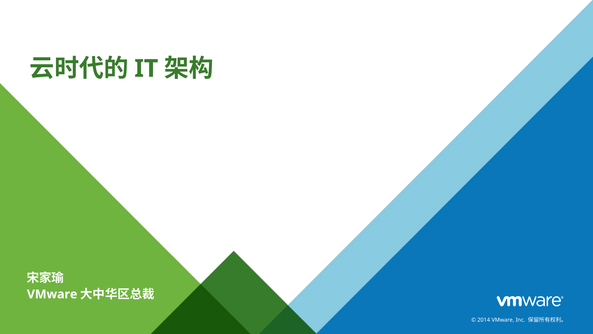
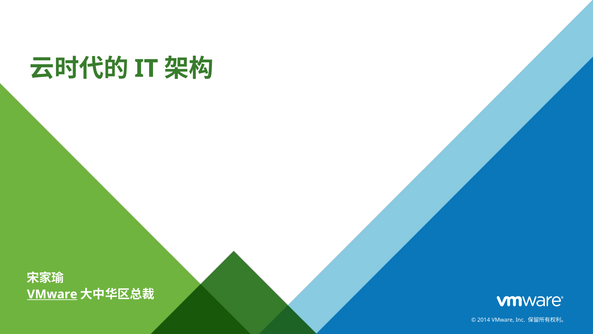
VMware underline: none -> present (52, 294)
